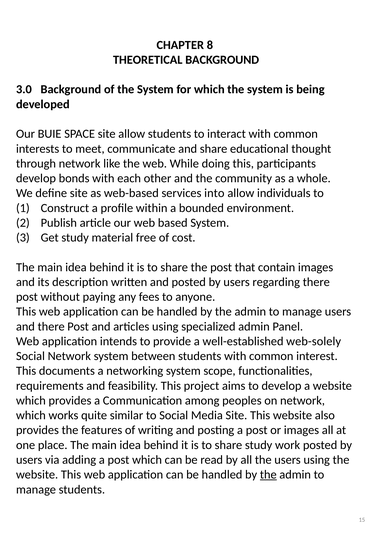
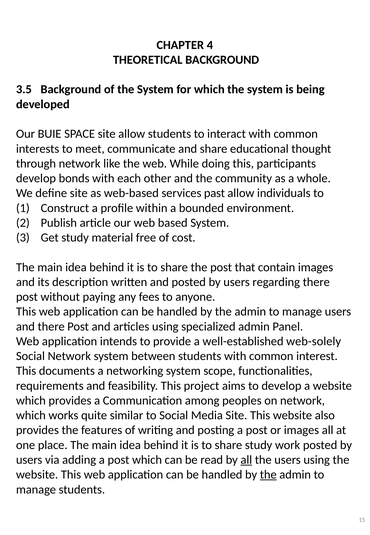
8: 8 -> 4 (210, 45)
3.0: 3.0 -> 3.5 (24, 89)
into: into -> past (214, 193)
all underline: none -> present (246, 459)
